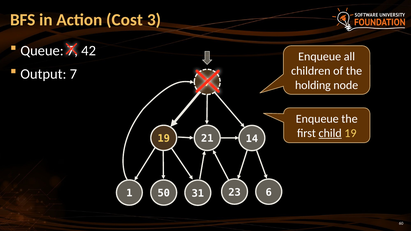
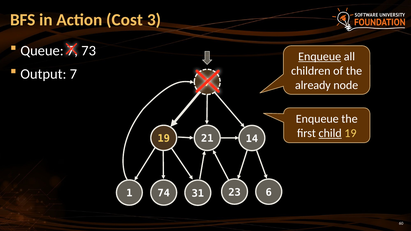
42: 42 -> 73 (89, 51)
Enqueue underline: none -> present (320, 57)
holding: holding -> already (313, 85)
50: 50 -> 74 (164, 193)
